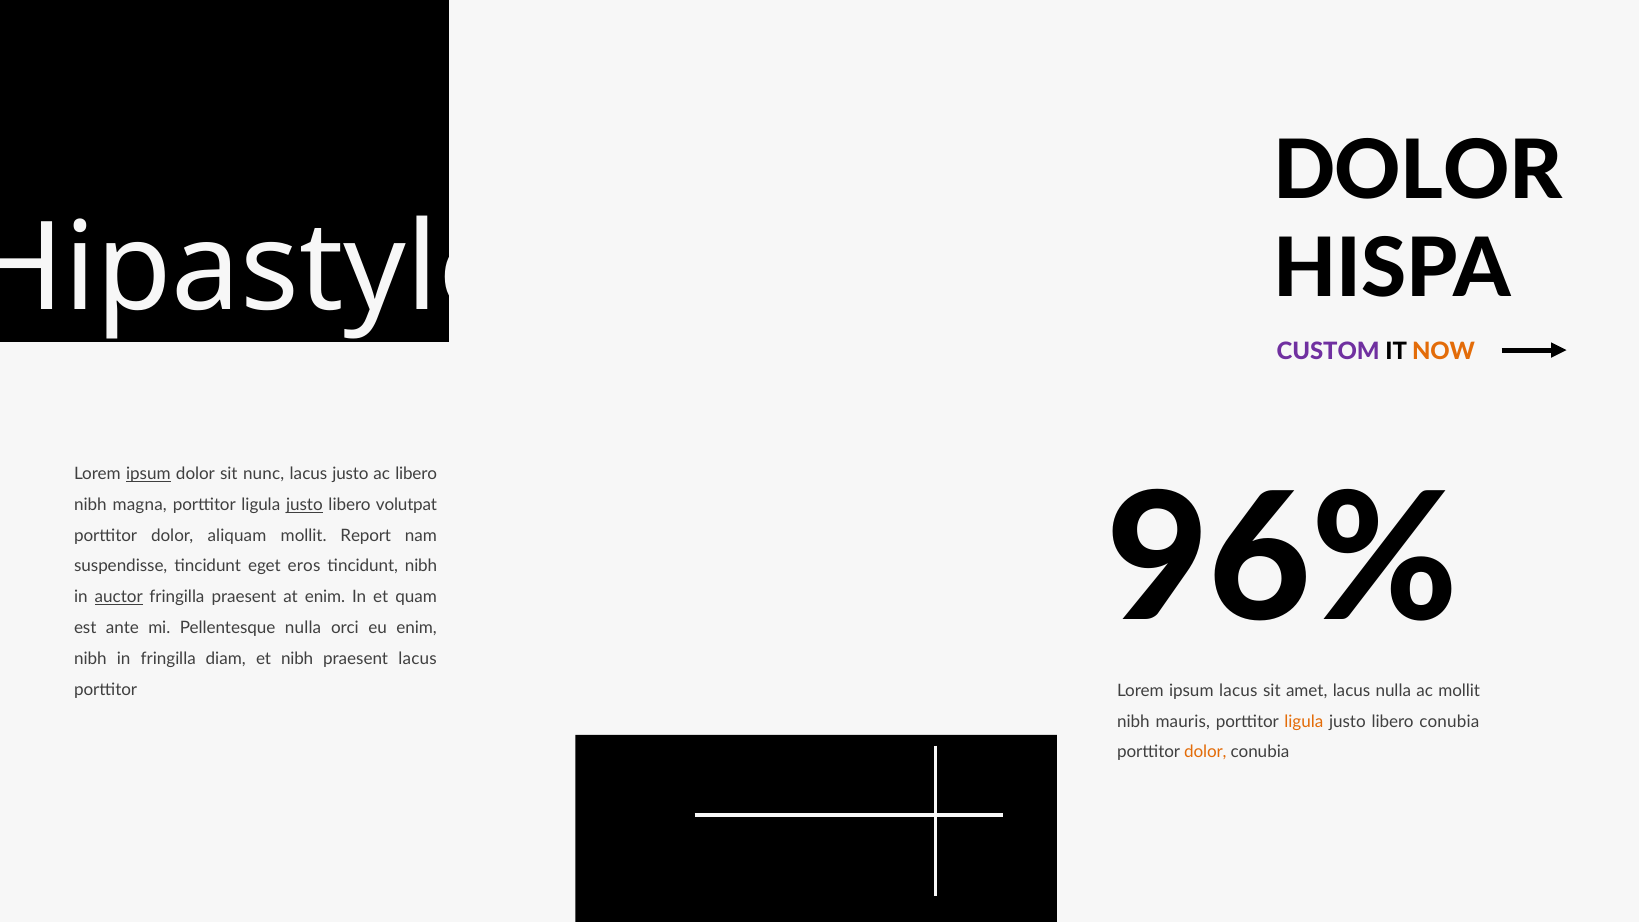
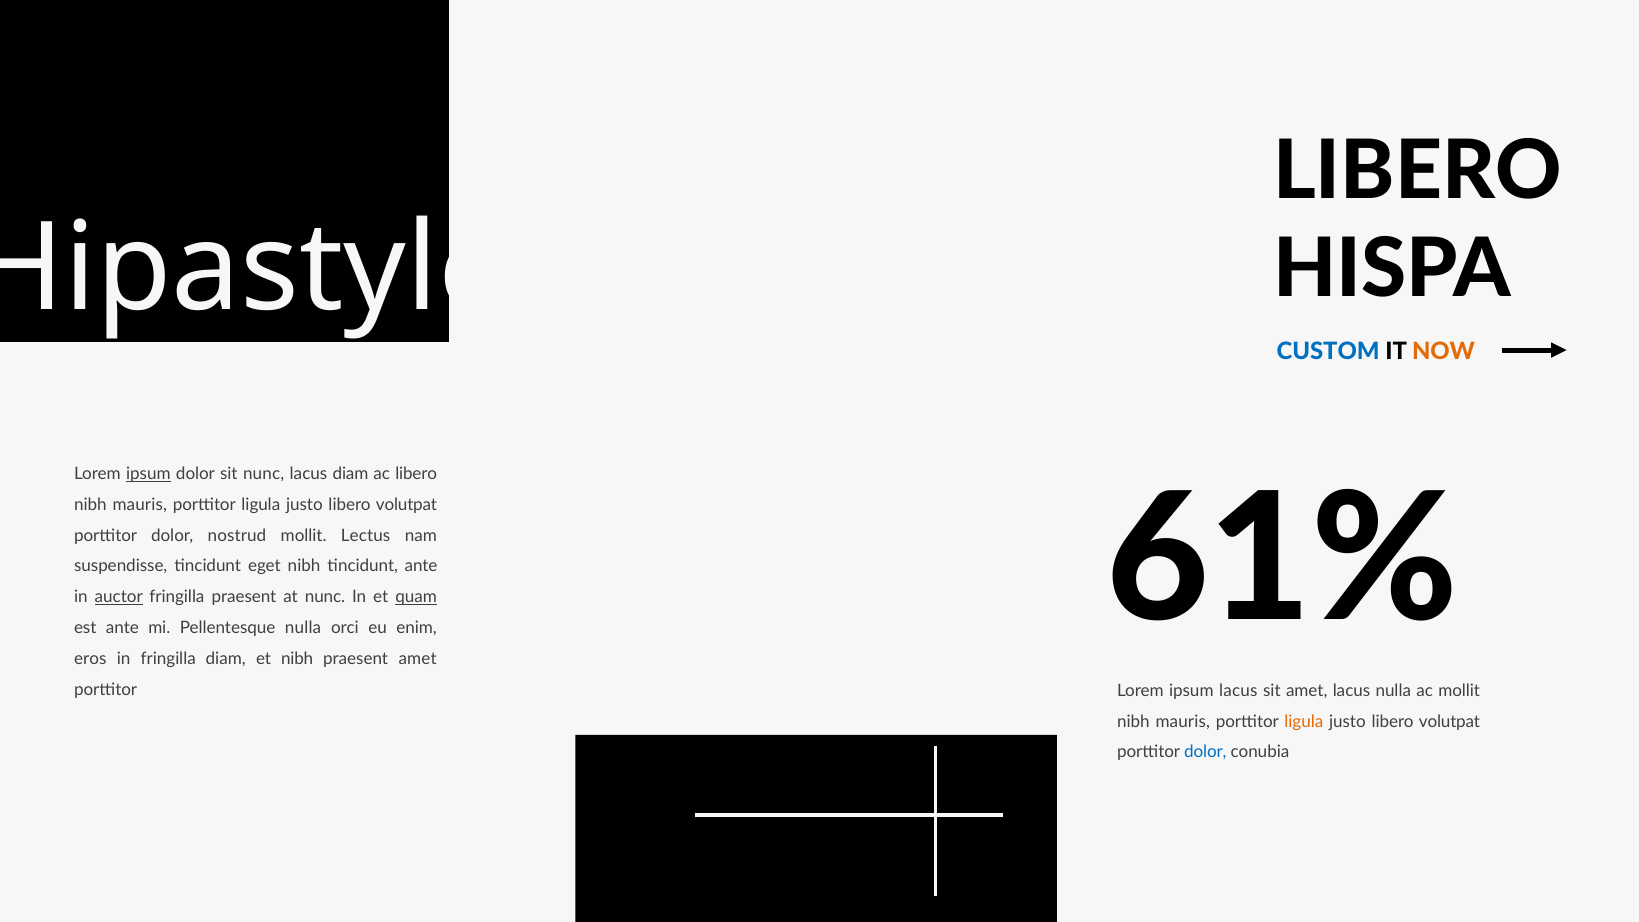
DOLOR: DOLOR -> LIBERO (1417, 171)
CUSTOM colour: purple -> blue (1328, 351)
lacus justo: justo -> diam (350, 474)
96%: 96% -> 61% (1282, 560)
magna: magna -> mauris (140, 505)
justo underline: present -> none (304, 505)
aliquam: aliquam -> nostrud (237, 535)
Report: Report -> Lectus (366, 535)
eget eros: eros -> nibh (304, 566)
tincidunt nibh: nibh -> ante (421, 566)
at enim: enim -> nunc (325, 597)
quam underline: none -> present (416, 597)
nibh: nibh -> eros (90, 659)
praesent lacus: lacus -> amet (418, 659)
conubia: conubia -> volutpat (1449, 721)
dolor colour: orange -> blue (1205, 752)
